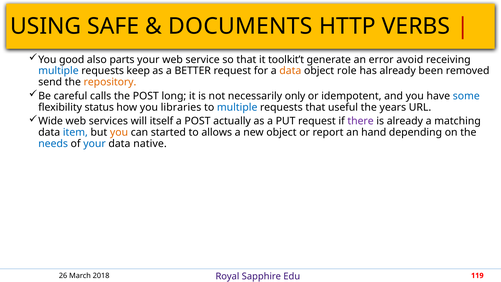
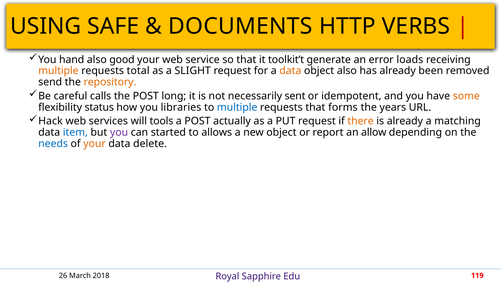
good: good -> hand (72, 60)
parts: parts -> good (122, 60)
avoid: avoid -> loads (410, 60)
multiple colour: blue -> orange (58, 71)
keep: keep -> total (138, 71)
BETTER: BETTER -> SLIGHT (193, 71)
object role: role -> also (347, 71)
only: only -> sent (295, 96)
some colour: blue -> orange (466, 96)
useful: useful -> forms (343, 107)
Wide: Wide -> Hack (51, 121)
itself: itself -> tools (161, 121)
there colour: purple -> orange (361, 121)
you colour: orange -> purple (119, 132)
hand: hand -> allow (374, 132)
your colour: blue -> orange (95, 144)
native: native -> delete (150, 144)
